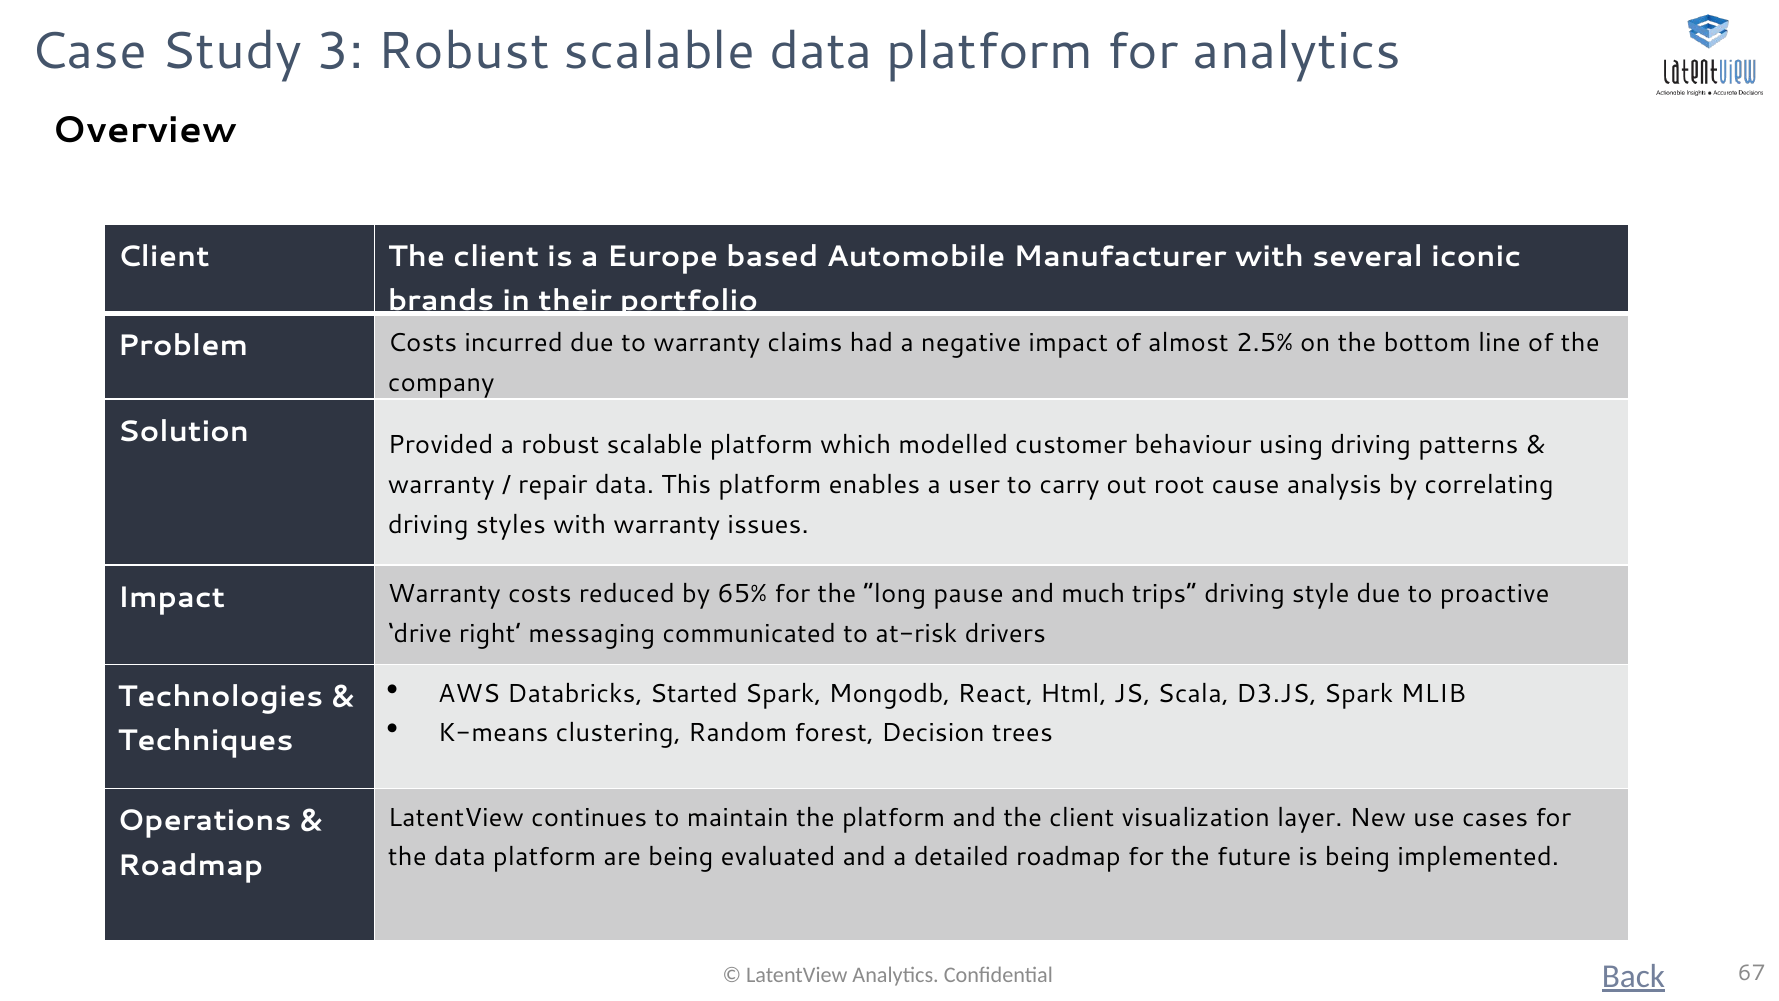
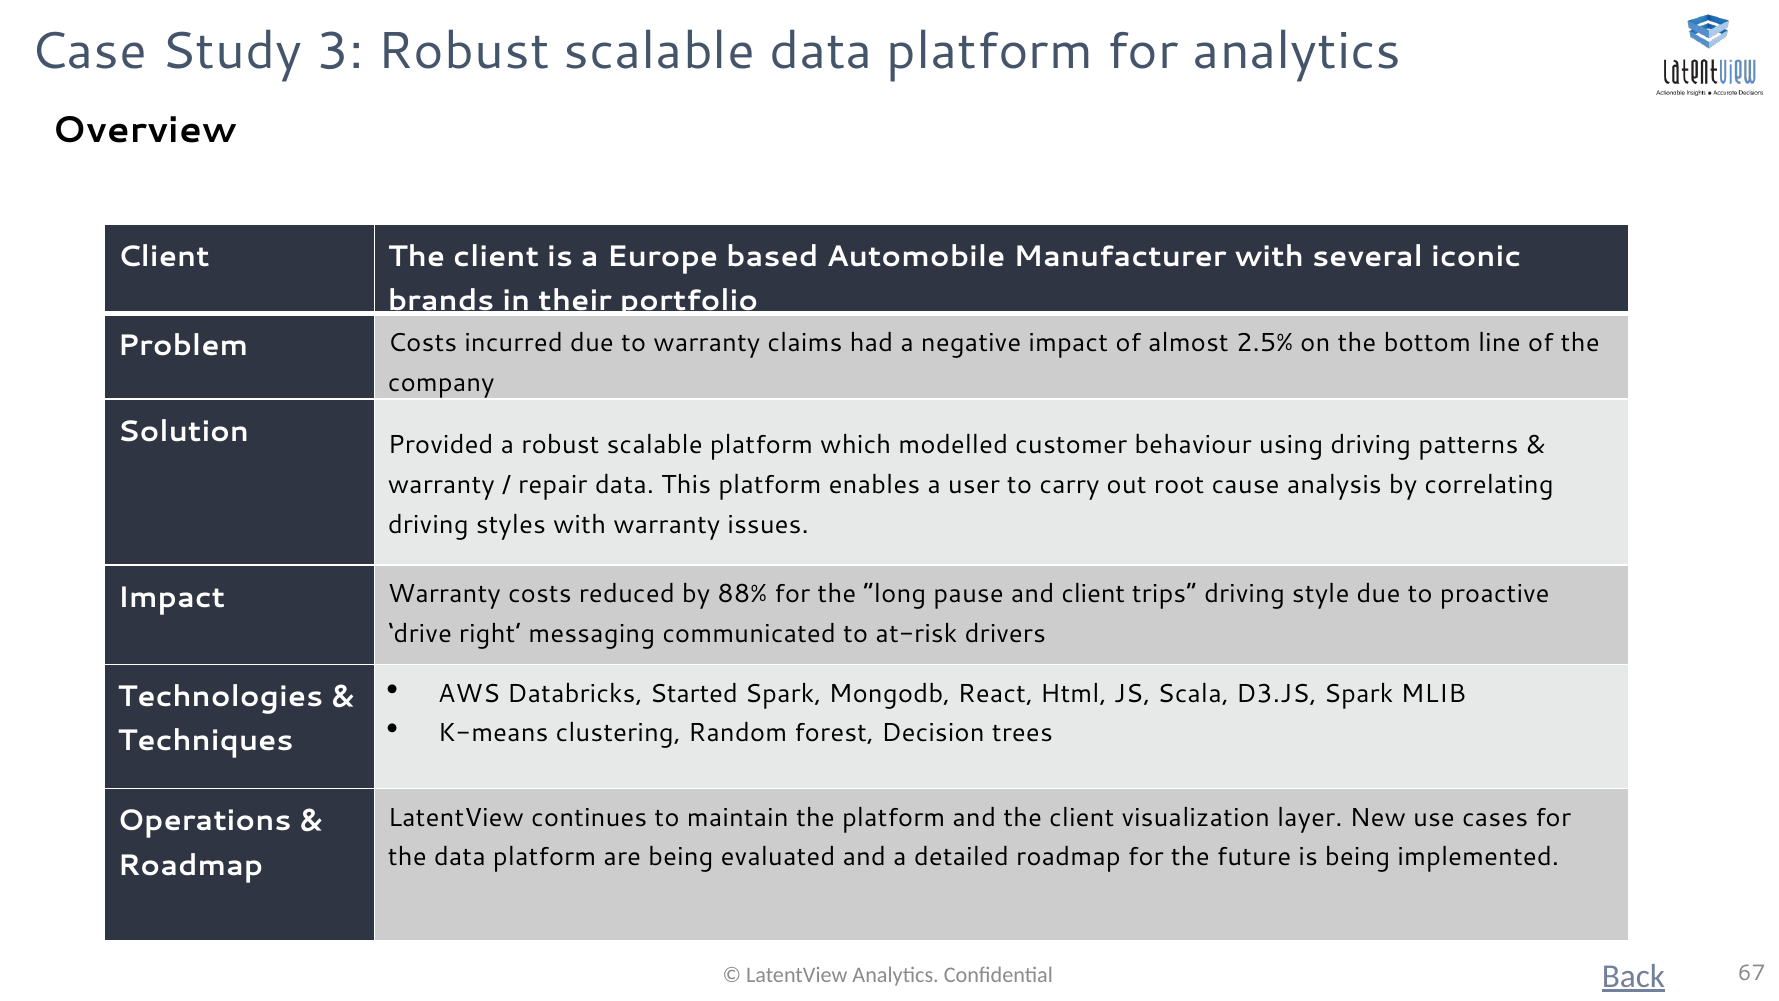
65%: 65% -> 88% (742, 594)
and much: much -> client (1093, 594)
